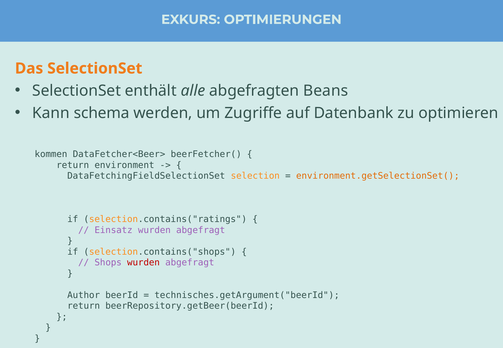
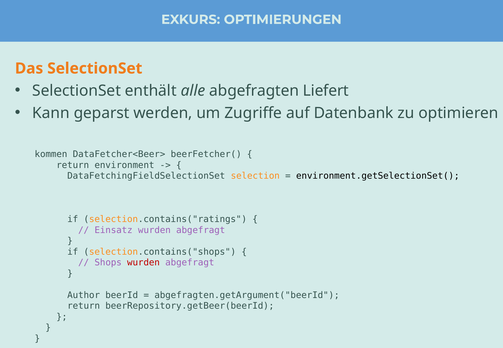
Beans: Beans -> Liefert (326, 91)
schema: schema -> geparst (102, 113)
environment.getSelectionSet( colour: orange -> black (378, 176)
technisches.getArgument("beerId: technisches.getArgument("beerId -> abgefragten.getArgument("beerId (247, 295)
